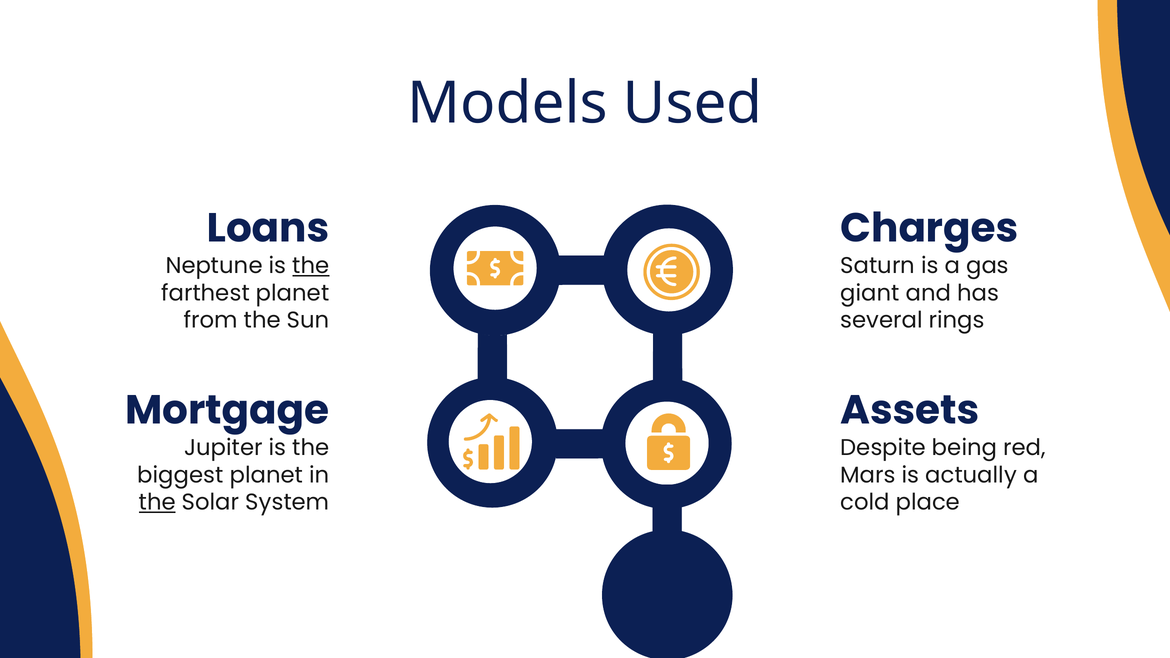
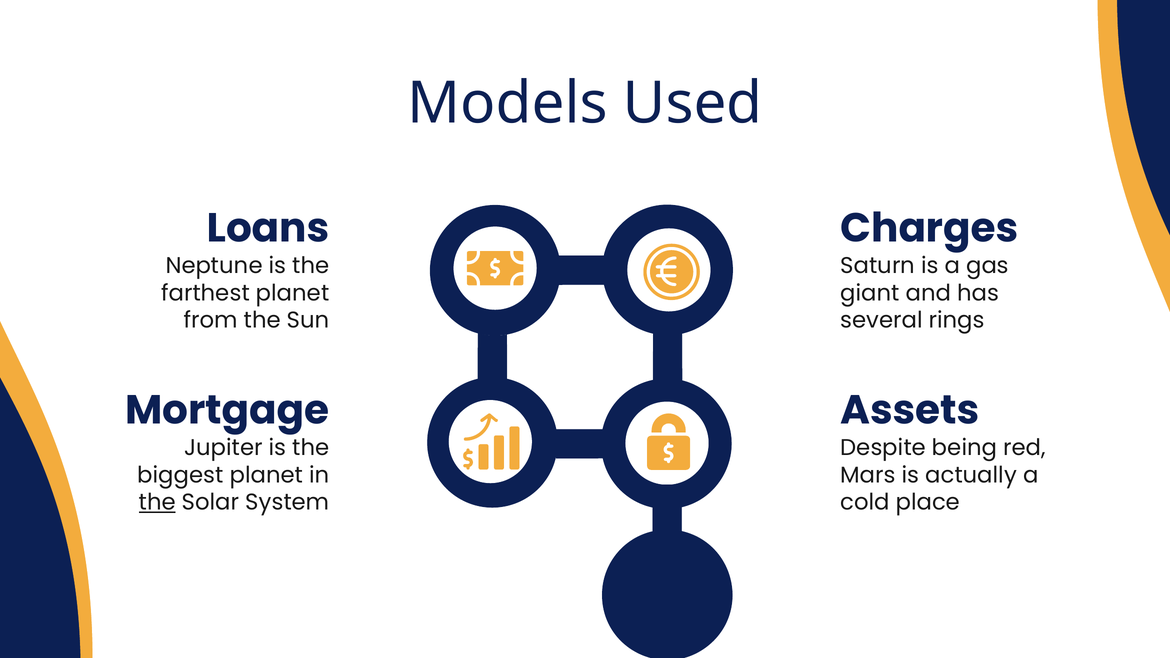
the underline: present -> none (311, 266)
